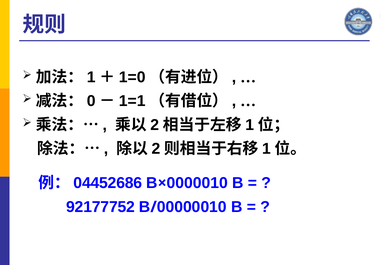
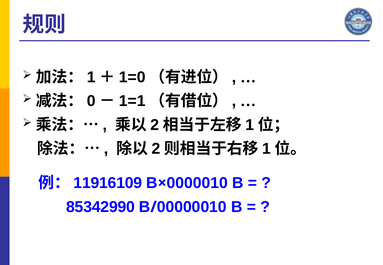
04452686: 04452686 -> 11916109 (108, 183)
92177752: 92177752 -> 85342990 (101, 207)
